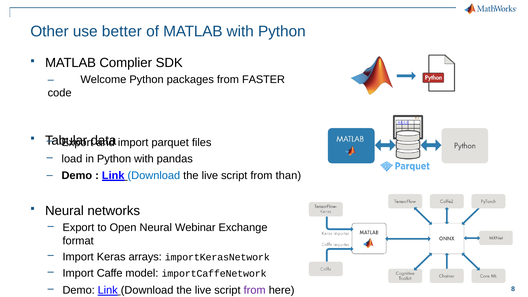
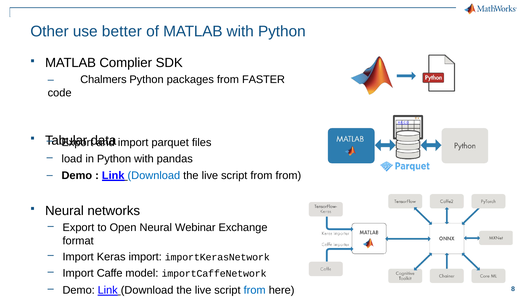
Welcome: Welcome -> Chalmers (103, 80)
from than: than -> from (288, 175)
Keras arrays: arrays -> import (145, 257)
from colour: purple -> blue (255, 290)
